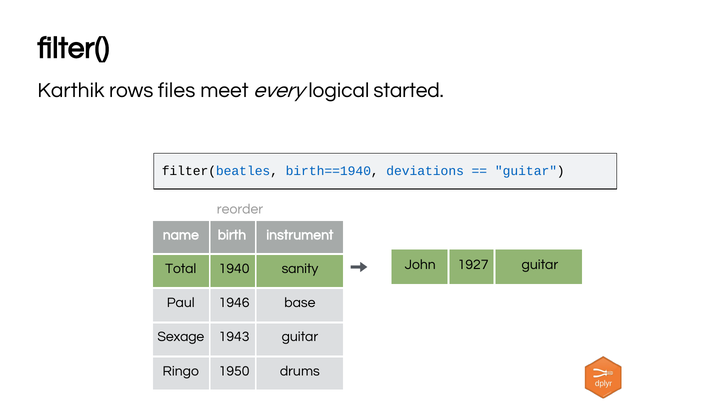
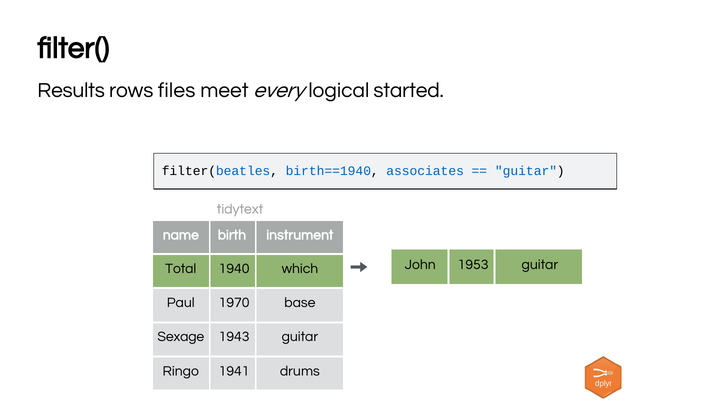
Karthik: Karthik -> Results (71, 90)
deviations: deviations -> associates (425, 171)
reorder: reorder -> tidytext (240, 209)
1927: 1927 -> 1953 (473, 265)
sanity: sanity -> which (300, 269)
1946: 1946 -> 1970 (234, 303)
1950: 1950 -> 1941 (234, 371)
